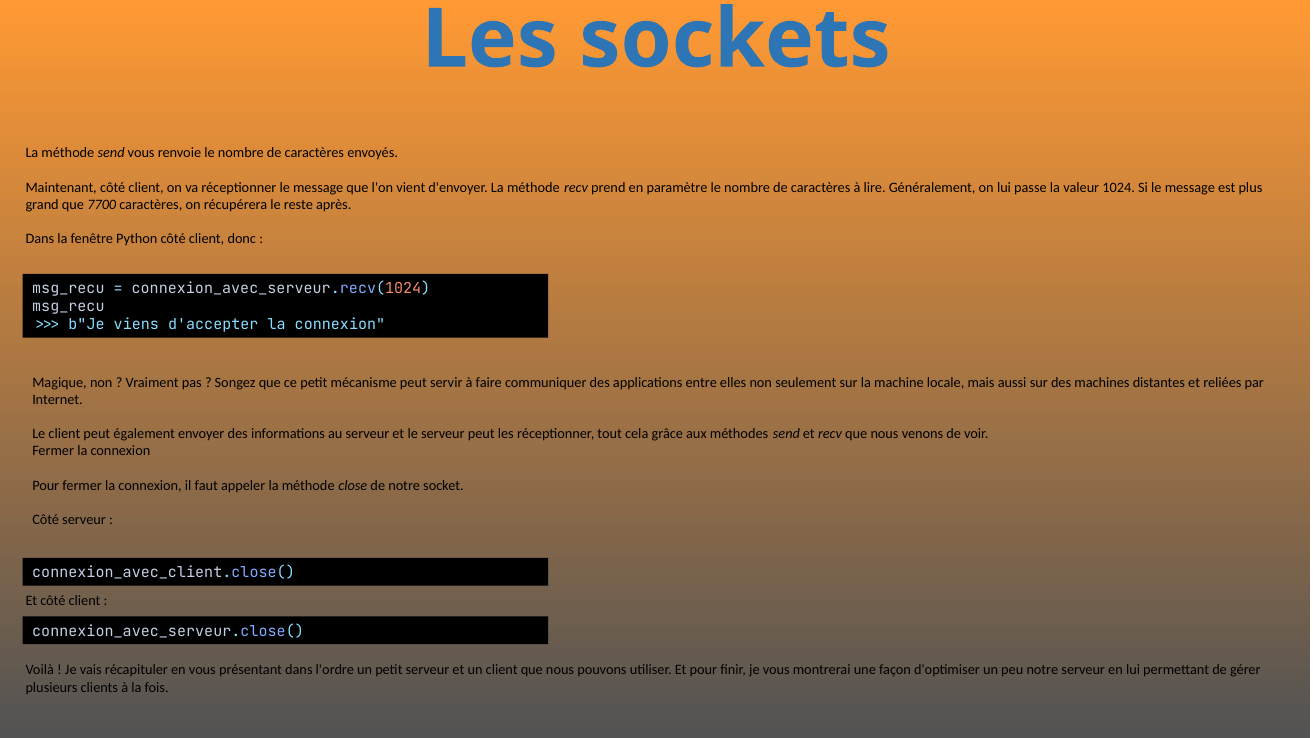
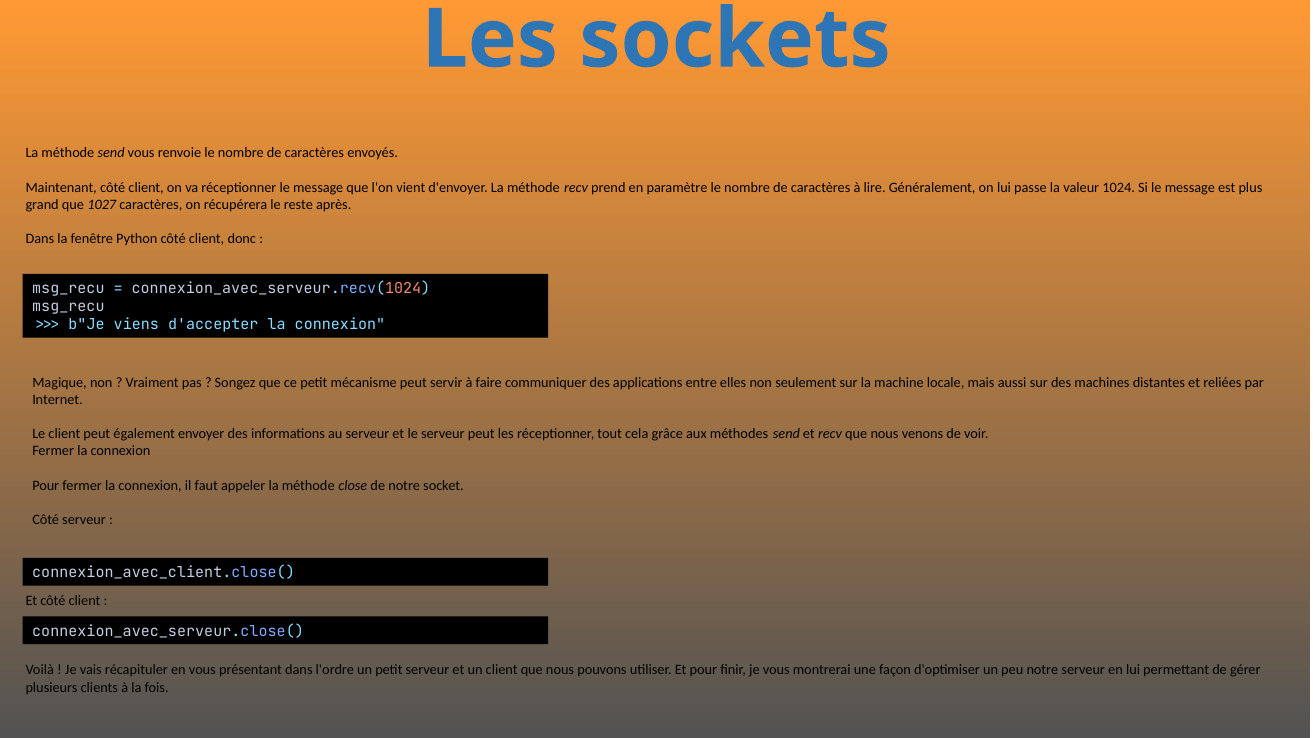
7700: 7700 -> 1027 (102, 205)
